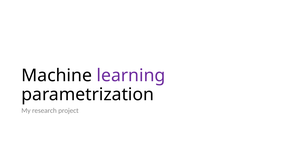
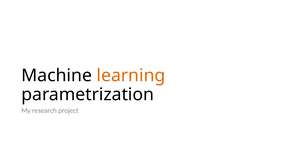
learning colour: purple -> orange (131, 76)
